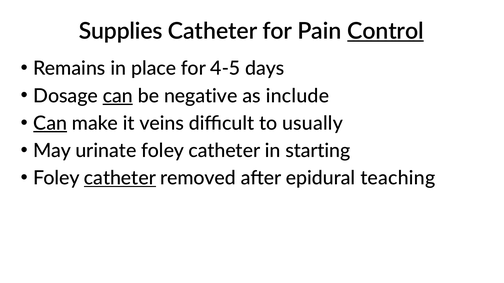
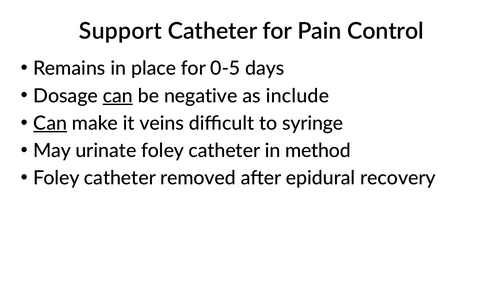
Supplies: Supplies -> Support (120, 31)
Control underline: present -> none (385, 31)
4-5: 4-5 -> 0-5 (225, 69)
usually: usually -> syringe (313, 124)
starting: starting -> method (318, 151)
catheter underline: present -> none (120, 178)
teaching: teaching -> recovery (398, 178)
